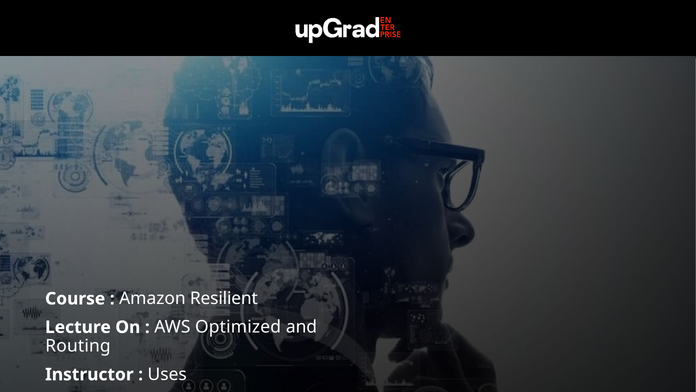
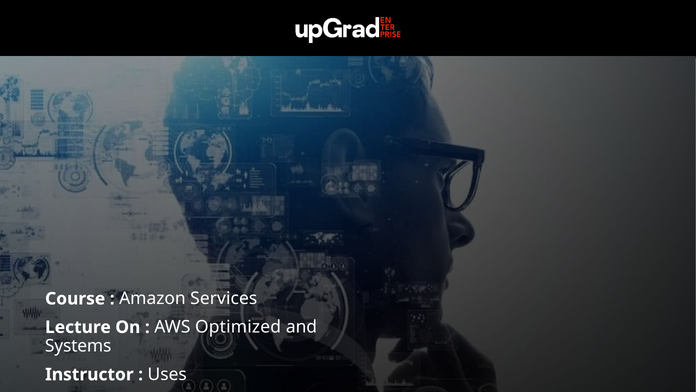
Resilient: Resilient -> Services (224, 298)
Routing: Routing -> Systems (78, 346)
